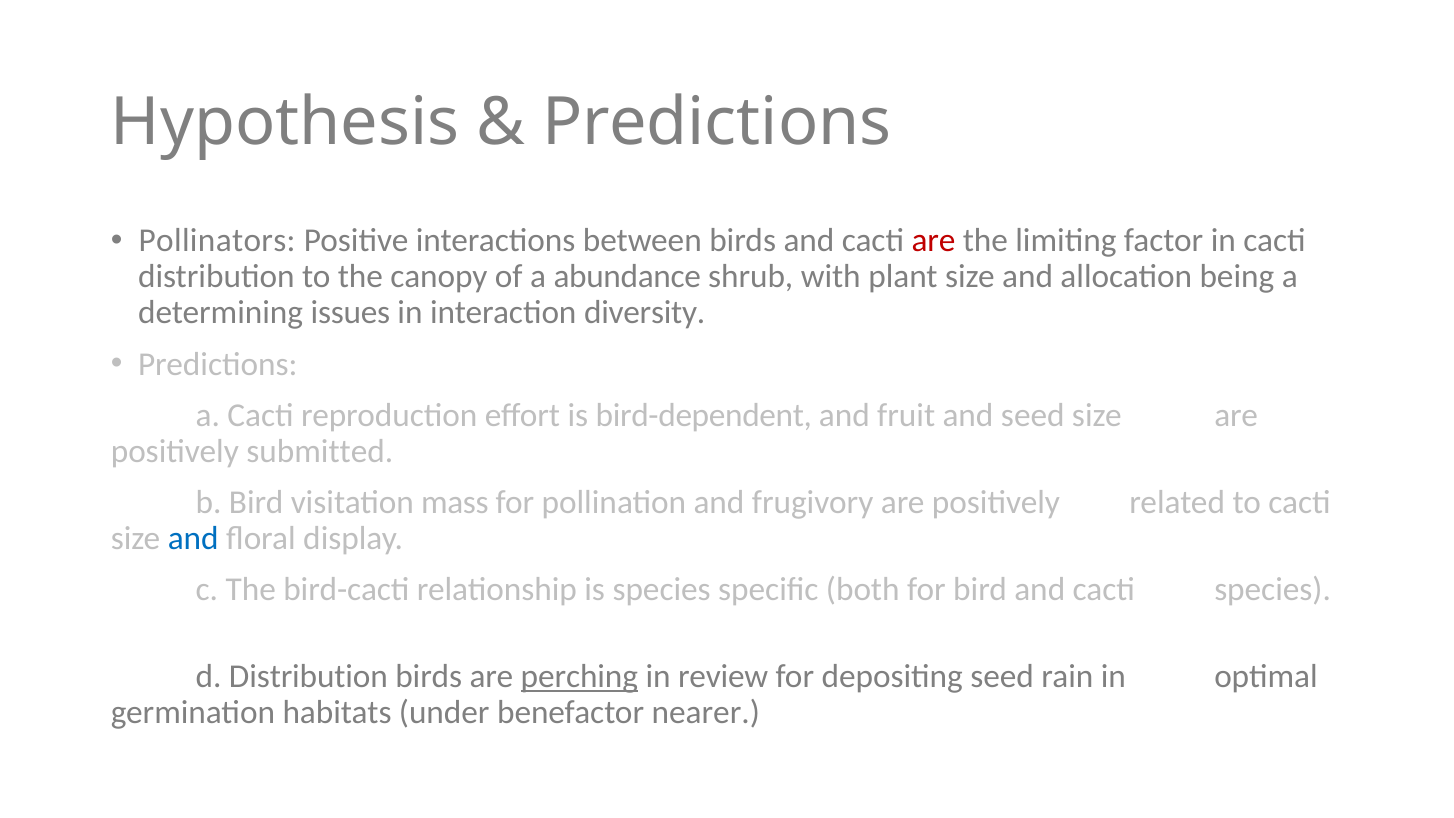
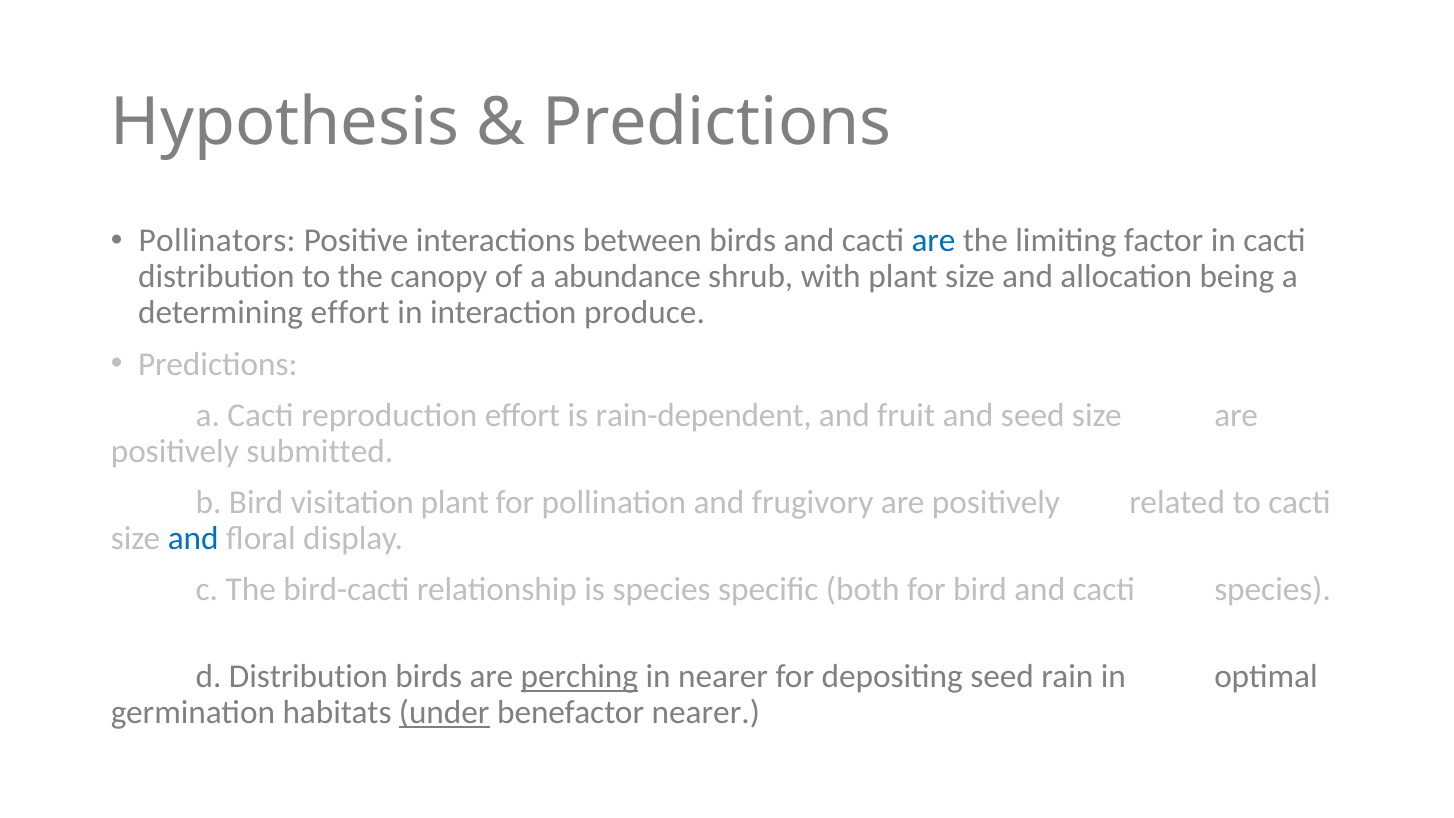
are colour: red -> blue (933, 241)
determining issues: issues -> effort (350, 313)
diversity: diversity -> produce (644, 313)
bird-dependent: bird-dependent -> rain-dependent (704, 415)
visitation mass: mass -> plant (455, 502)
in review: review -> nearer (723, 676)
under underline: none -> present (444, 712)
